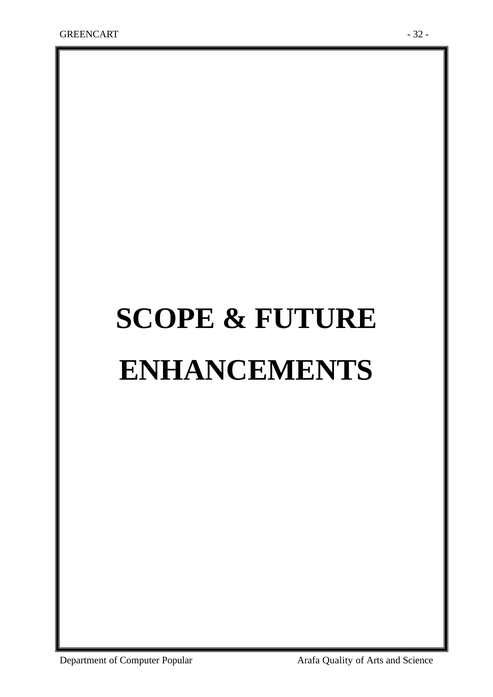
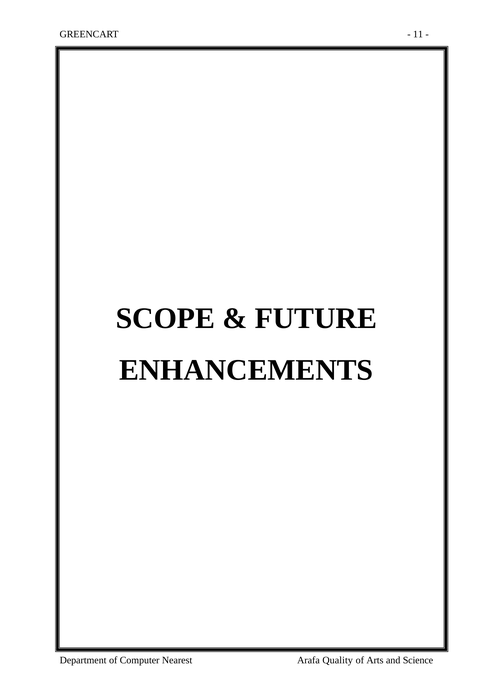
32: 32 -> 11 (418, 34)
Popular: Popular -> Nearest (177, 661)
